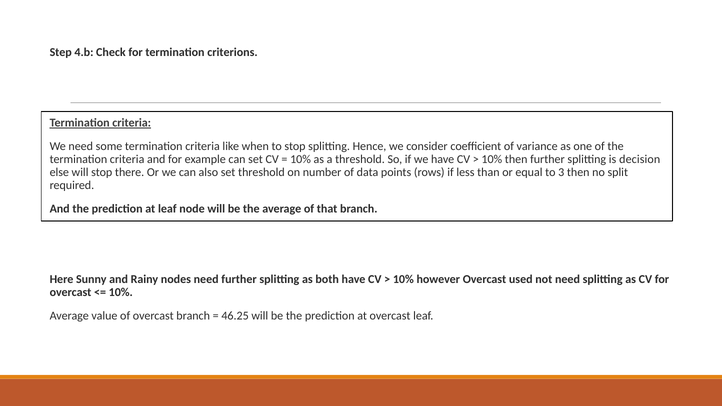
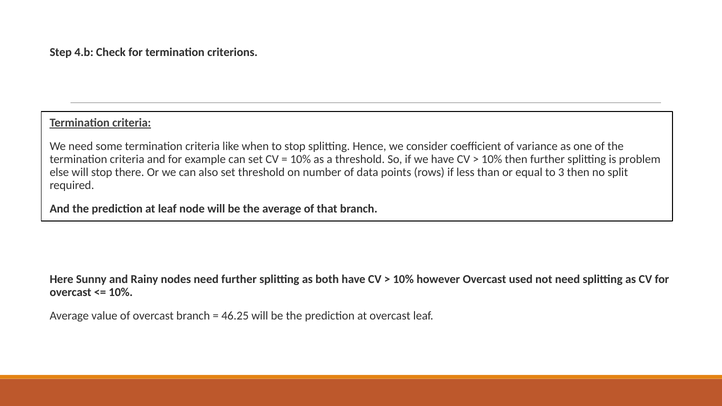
decision: decision -> problem (640, 159)
